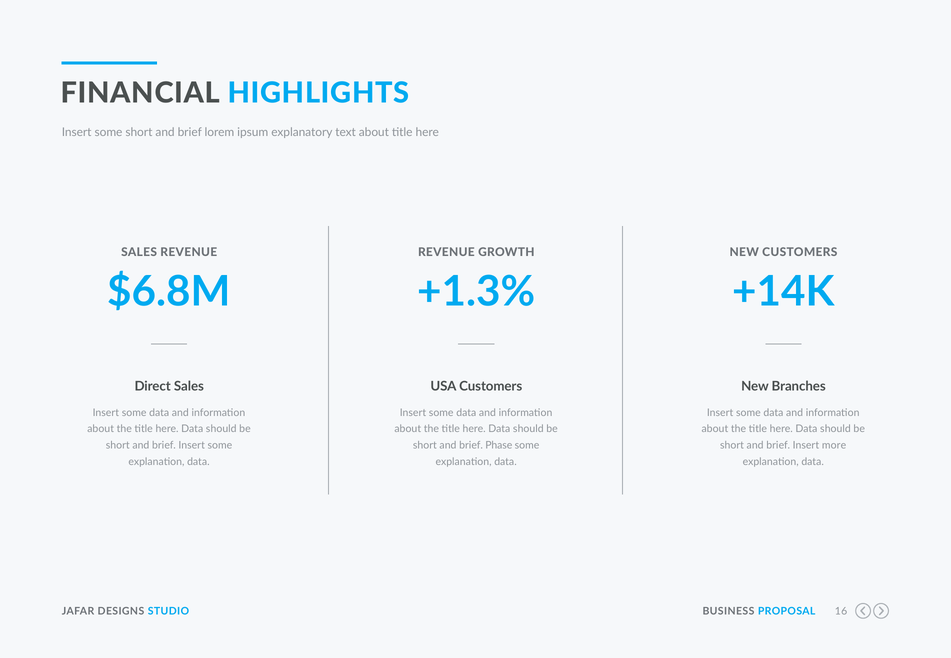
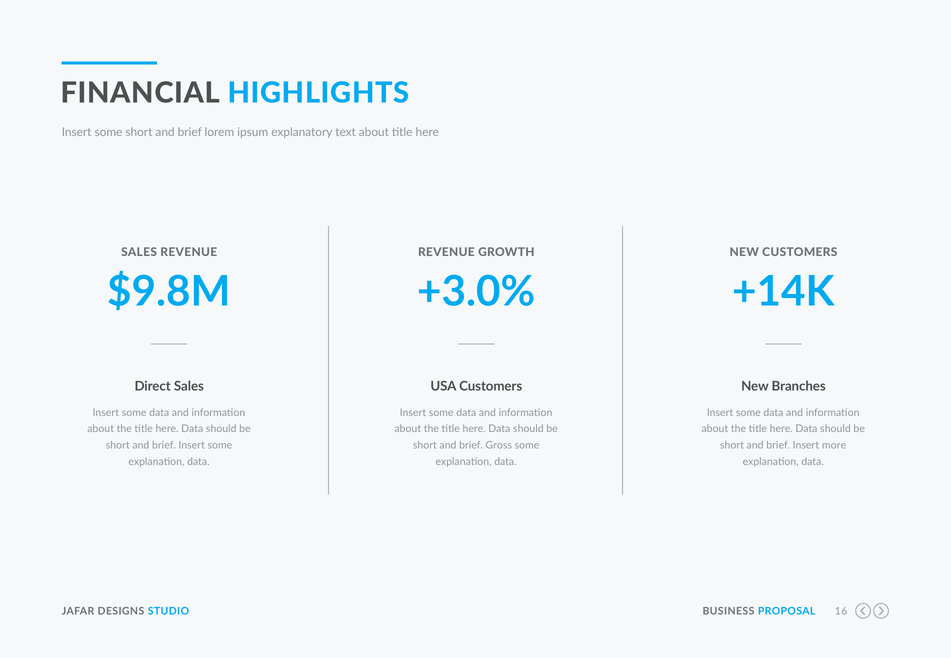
$6.8M: $6.8M -> $9.8M (169, 292)
+1.3%: +1.3% -> +3.0% (476, 292)
Phase: Phase -> Gross (499, 446)
